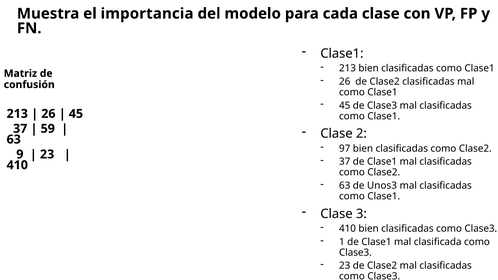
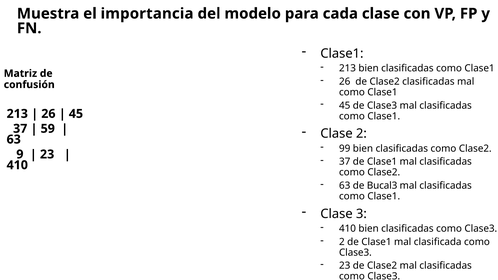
97: 97 -> 99 (345, 149)
Unos3: Unos3 -> Bucal3 (382, 186)
1: 1 -> 2 (342, 242)
